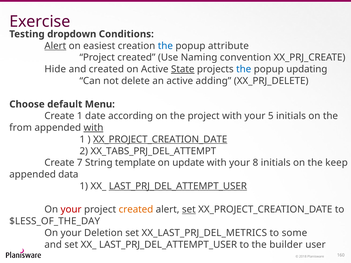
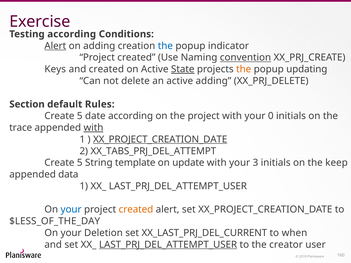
Testing dropdown: dropdown -> according (72, 34)
on easiest: easiest -> adding (99, 46)
attribute: attribute -> indicator (228, 46)
convention underline: none -> present (245, 58)
Hide: Hide -> Keys (55, 69)
the colour: blue -> orange (244, 69)
Choose: Choose -> Section (27, 104)
Menu: Menu -> Rules (100, 104)
1: 1 -> 5 (80, 116)
5: 5 -> 0 (271, 116)
from: from -> trace (21, 128)
7: 7 -> 5 (80, 163)
8: 8 -> 3 (255, 163)
LAST_PRJ_DEL_ATTEMPT_USER underline: present -> none (178, 186)
your colour: red -> blue (71, 210)
set underline: present -> none (189, 210)
XX_LAST_PRJ_DEL_METRICS: XX_LAST_PRJ_DEL_METRICS -> XX_LAST_PRJ_DEL_CURRENT (204, 233)
some: some -> when (294, 233)
LAST_PRJ_DEL_ATTEMPT_USER underline: none -> present (168, 245)
builder: builder -> creator (286, 245)
